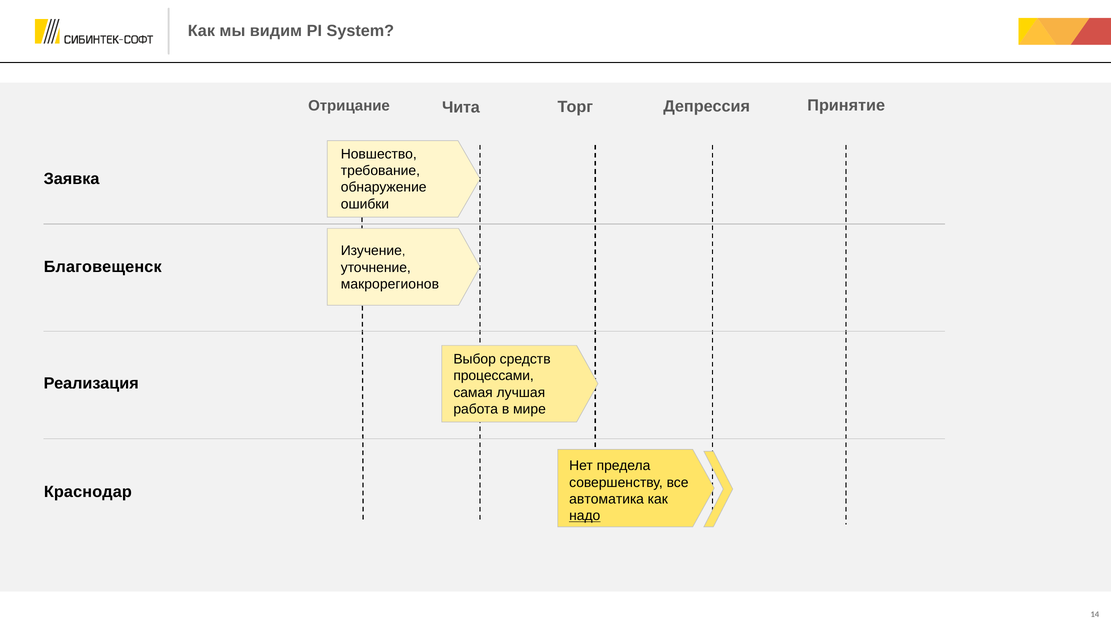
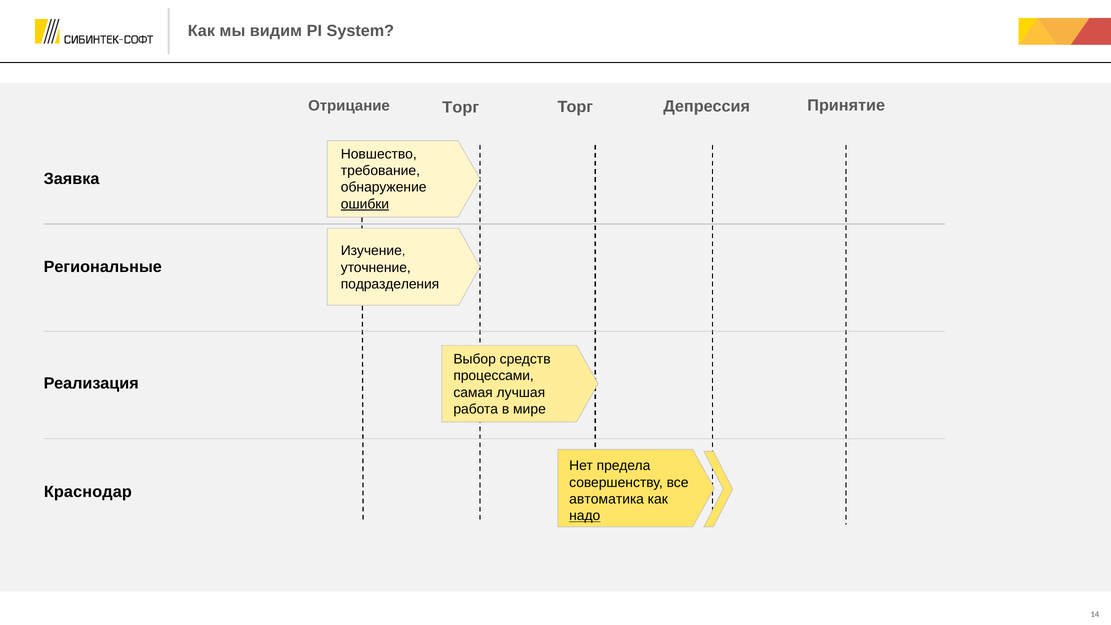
Отрицание Чита: Чита -> Торг (461, 107)
ошибки underline: none -> present (365, 204)
Благовещенск: Благовещенск -> Региональные (103, 267)
макрорегионов: макрорегионов -> подразделения (390, 284)
